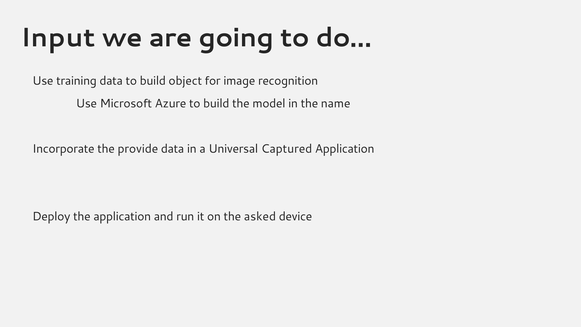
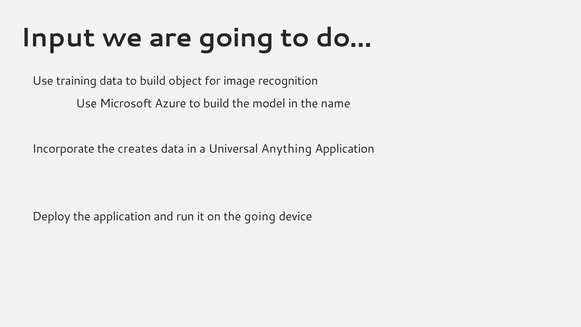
provide: provide -> creates (138, 149)
Captured: Captured -> Anything (287, 149)
the asked: asked -> going (260, 217)
